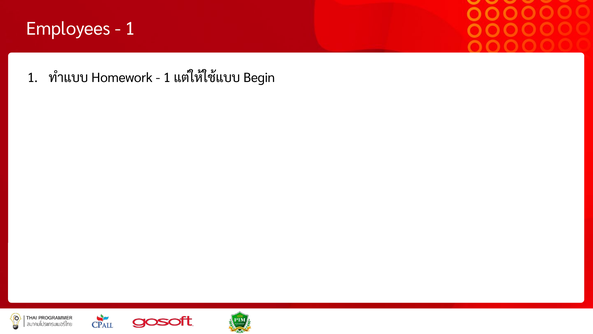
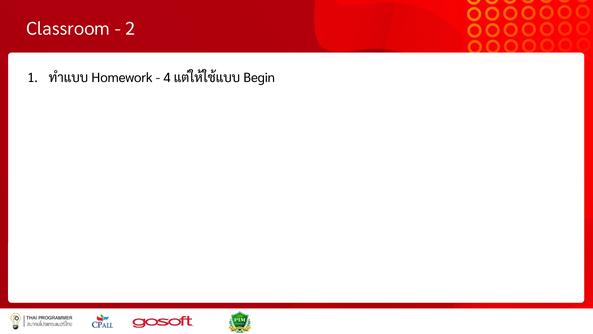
Employees: Employees -> Classroom (68, 29)
1: 1 -> 2 (130, 29)
1: 1 -> 4 (167, 78)
